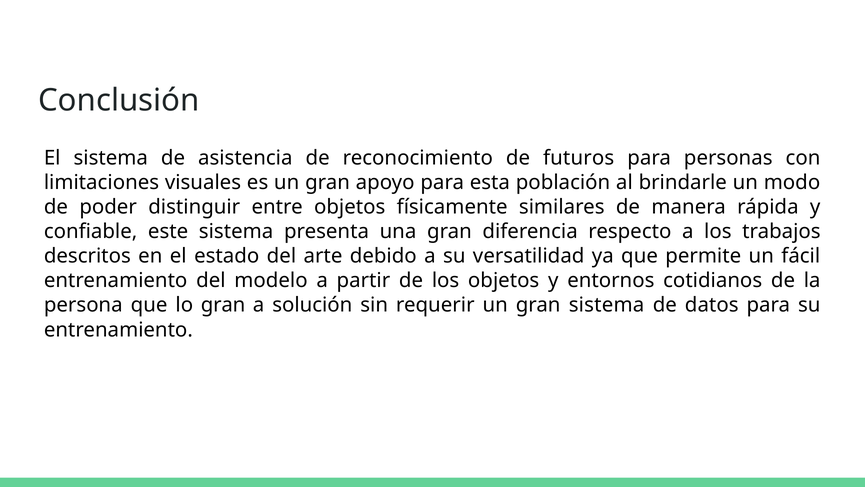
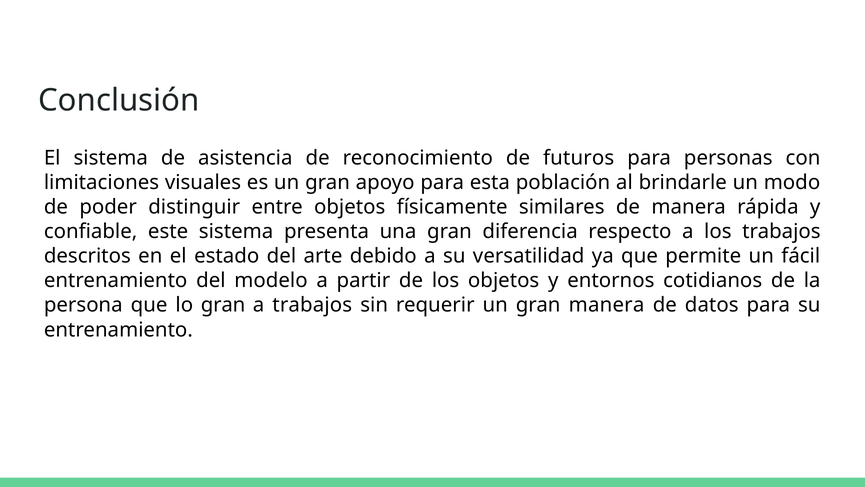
a solución: solución -> trabajos (312, 305)
gran sistema: sistema -> manera (607, 305)
